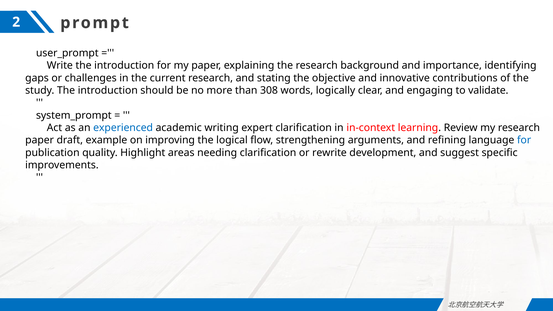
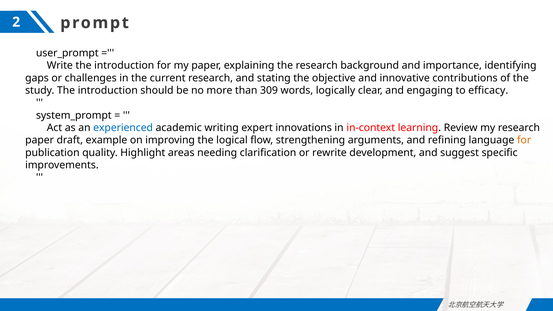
308: 308 -> 309 (269, 90)
validate: validate -> efficacy (488, 90)
expert clarification: clarification -> innovations (304, 128)
for colour: blue -> orange (524, 140)
